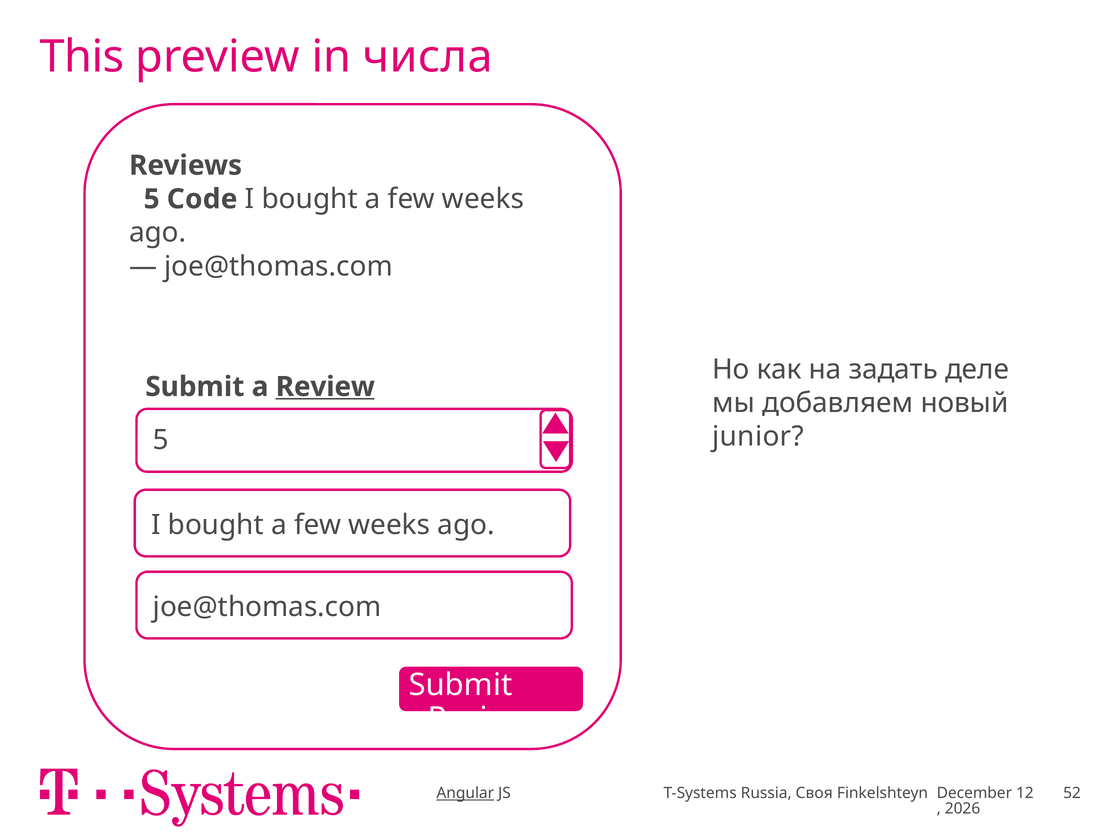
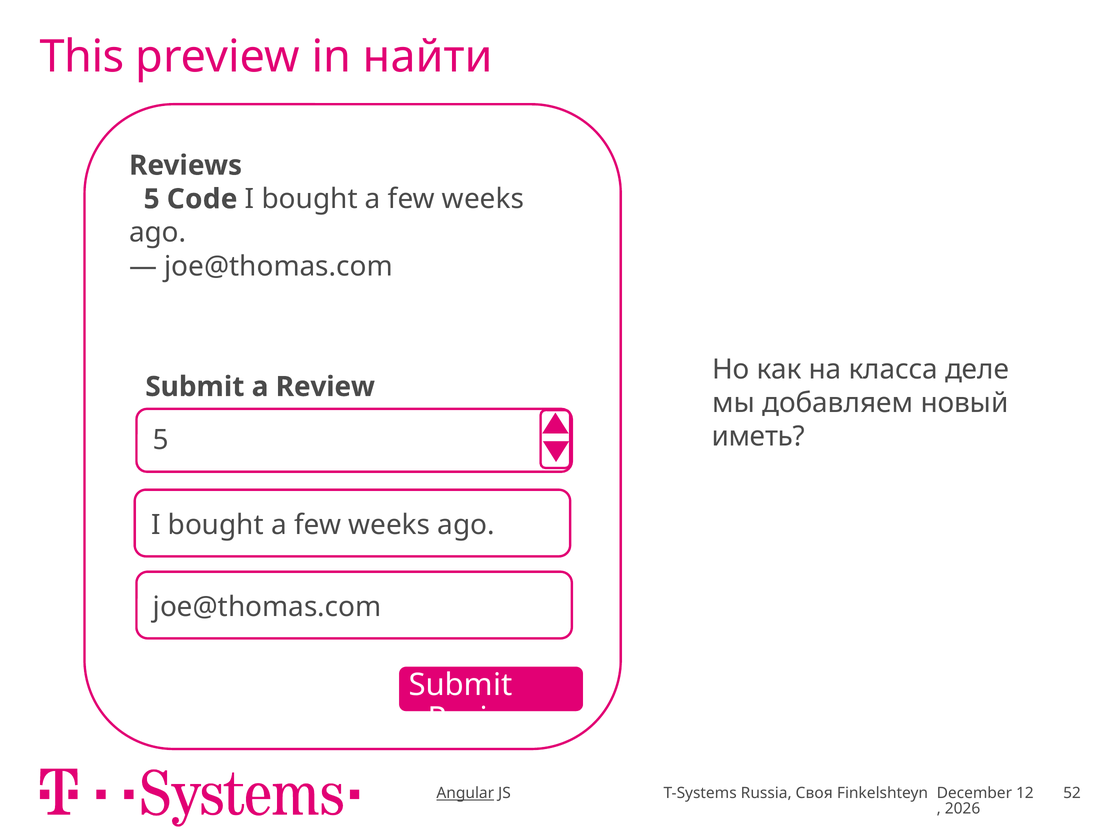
числа: числа -> найти (428, 57)
задать: задать -> класса (893, 370)
Review underline: present -> none (325, 387)
junior: junior -> иметь (758, 437)
